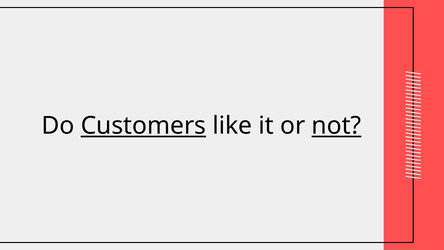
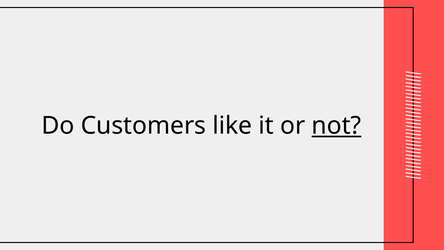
Customers underline: present -> none (143, 126)
